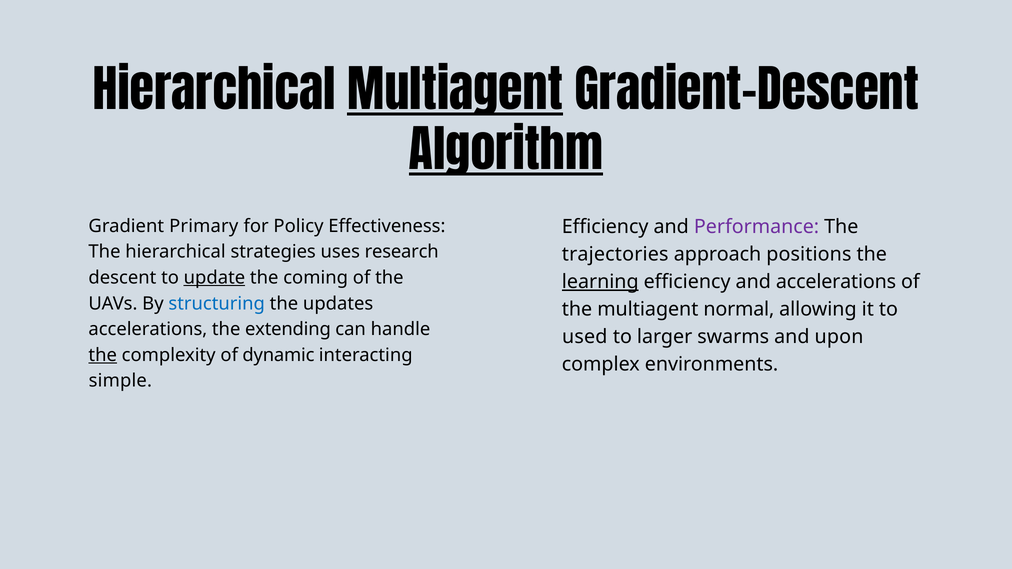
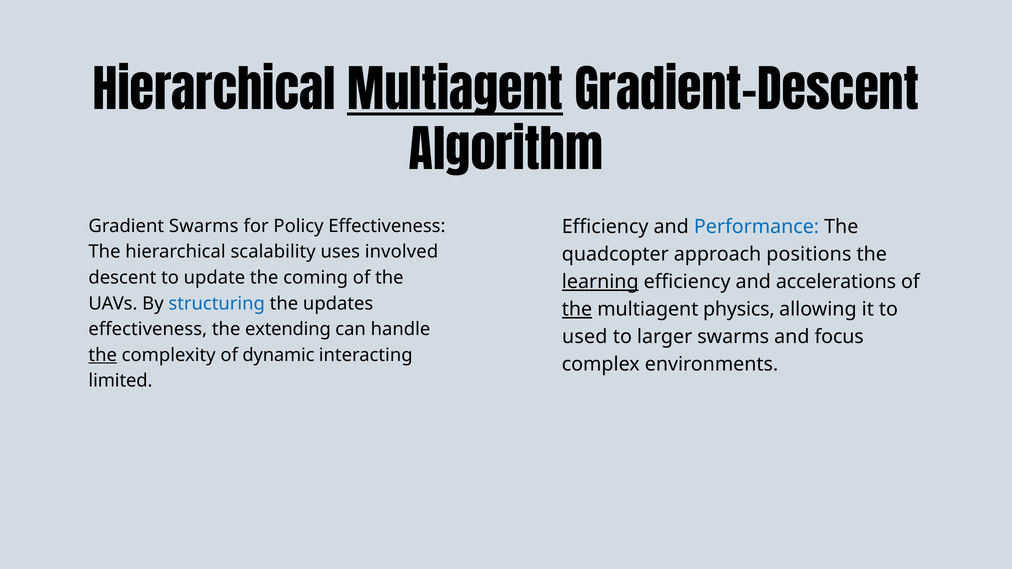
Algorithm underline: present -> none (506, 153)
Gradient Primary: Primary -> Swarms (204, 226)
Performance colour: purple -> blue (757, 227)
strategies: strategies -> scalability (273, 252)
research: research -> involved (402, 252)
trajectories: trajectories -> quadcopter (615, 254)
update underline: present -> none (214, 278)
the underline: none -> present (577, 309)
normal: normal -> physics (739, 309)
accelerations: accelerations -> effectiveness (148, 329)
upon: upon -> focus (839, 337)
simple: simple -> limited (120, 381)
